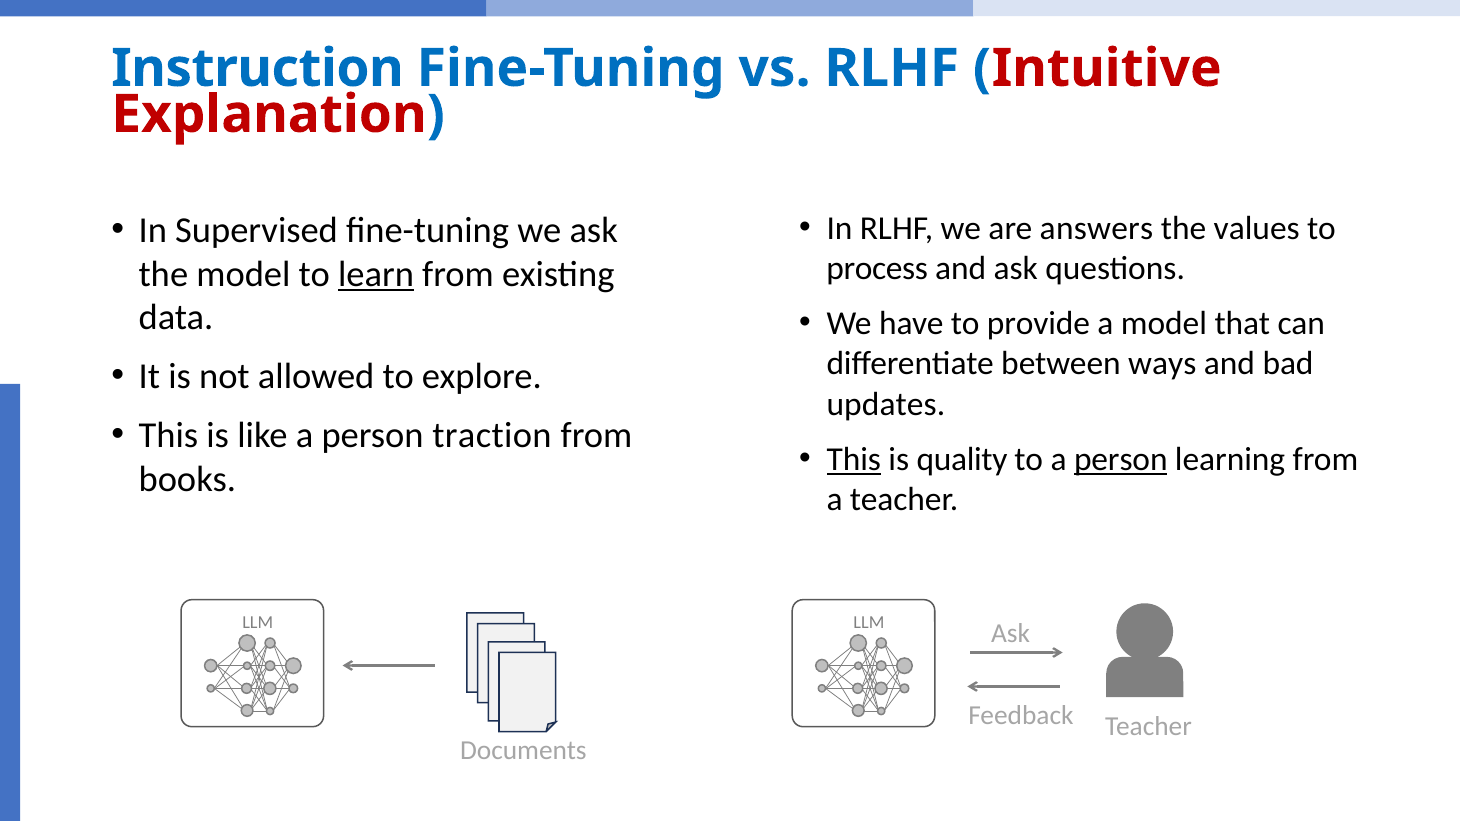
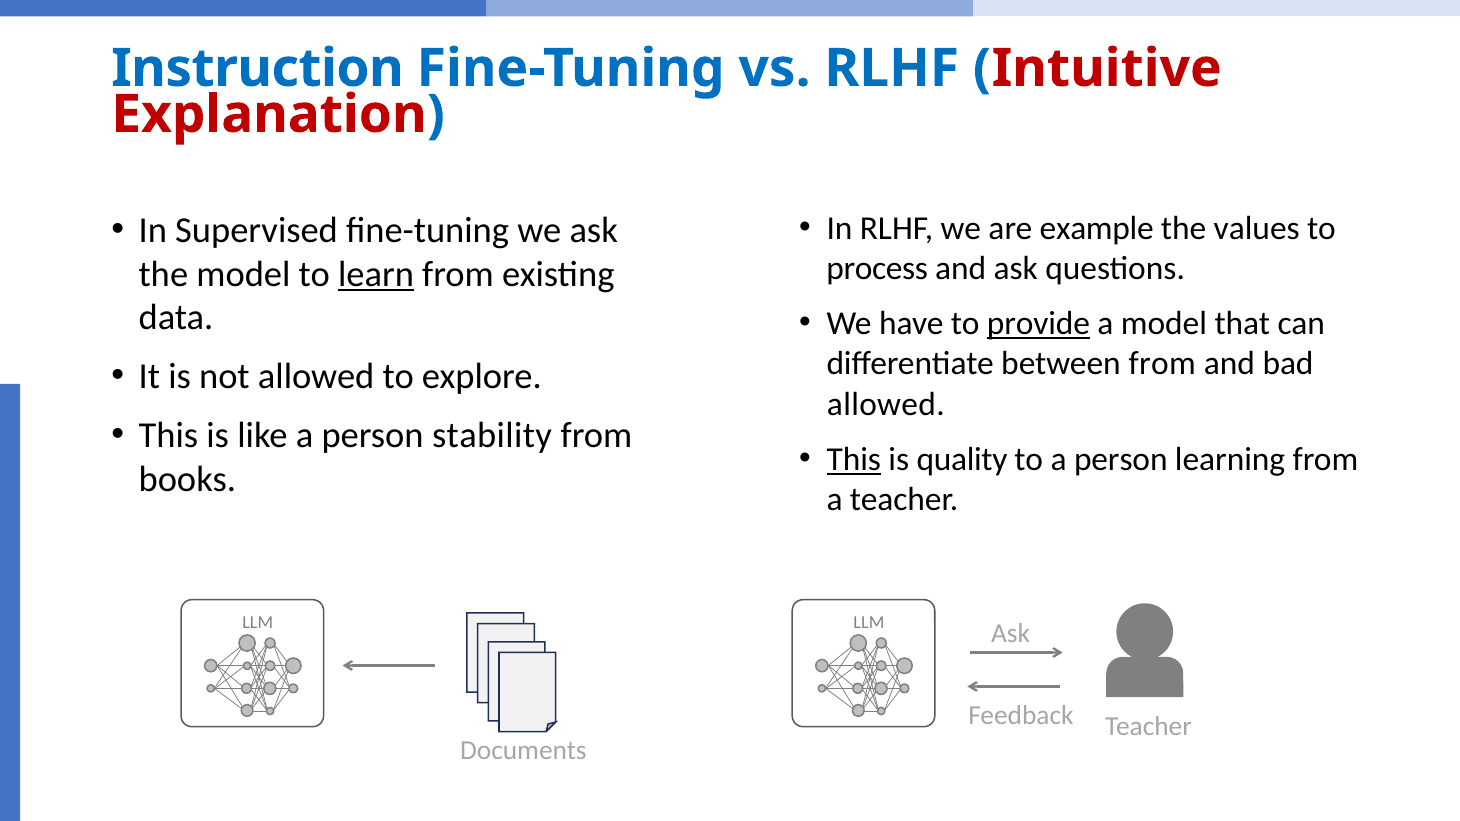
answers: answers -> example (1097, 228)
provide underline: none -> present (1038, 324)
between ways: ways -> from (1162, 364)
updates: updates -> allowed (886, 404)
traction: traction -> stability (492, 436)
person underline: present -> none (1121, 460)
